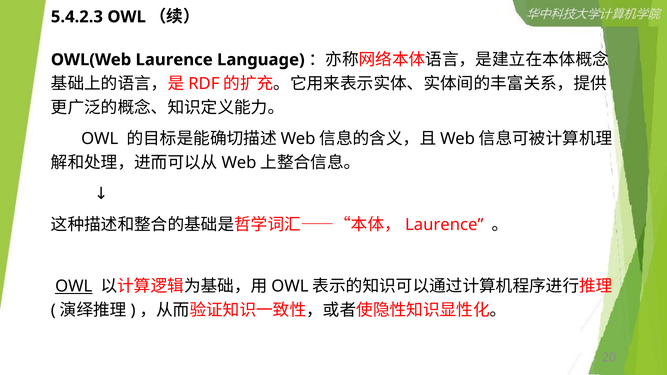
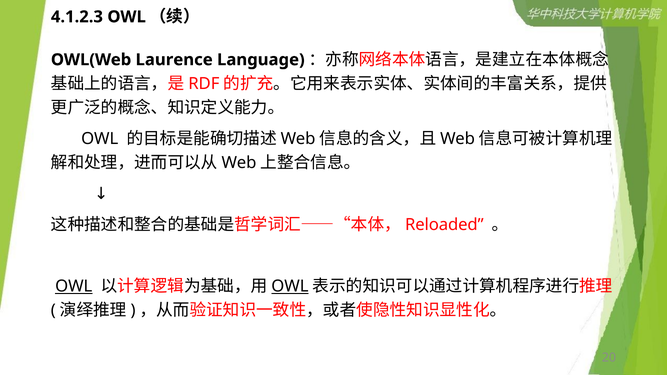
5.4.2.3: 5.4.2.3 -> 4.1.2.3 (77, 17)
Laurence: Laurence -> Reloaded (444, 225)
OWL underline: none -> present (290, 287)
